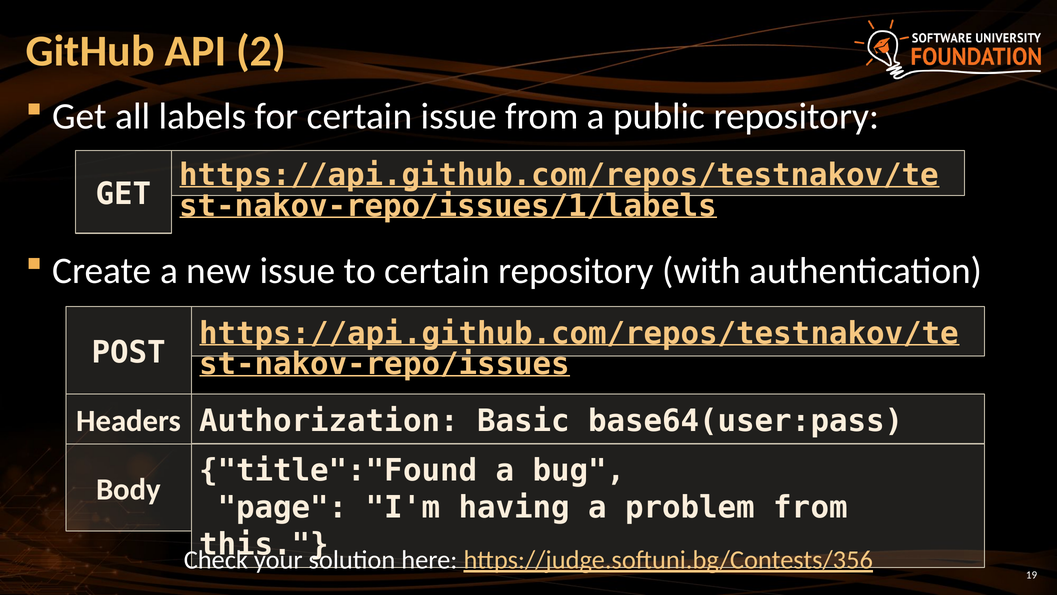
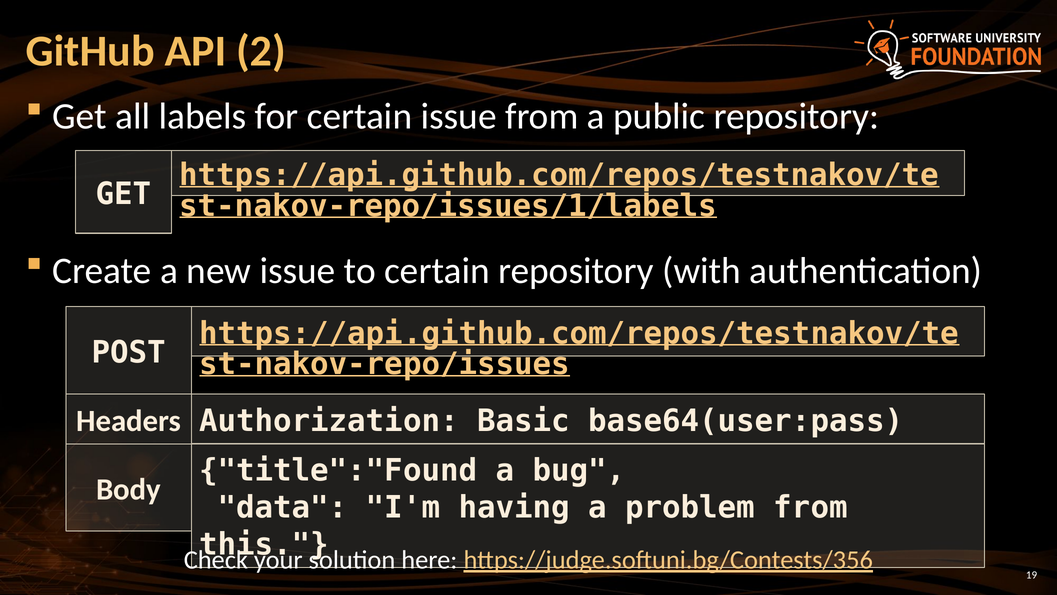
page: page -> data (283, 508)
